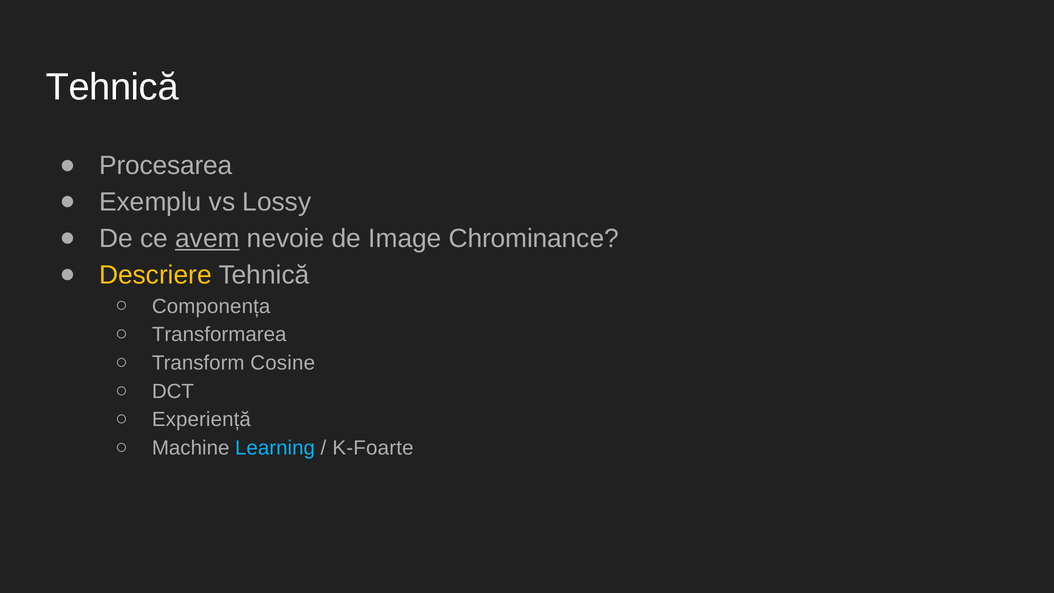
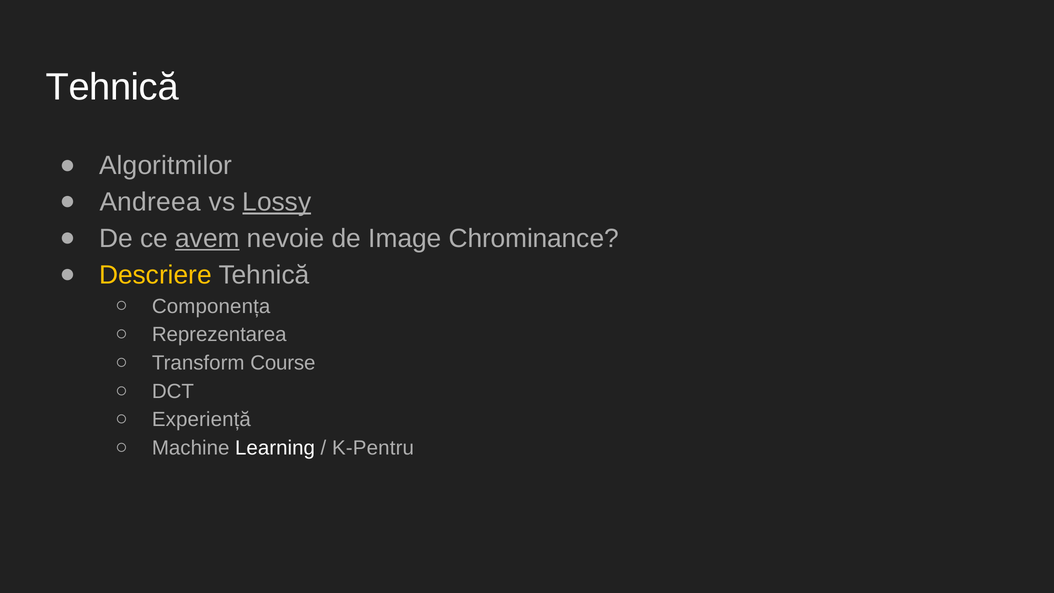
Procesarea: Procesarea -> Algoritmilor (166, 166)
Exemplu: Exemplu -> Andreea (150, 202)
Lossy underline: none -> present (277, 202)
Transformarea: Transformarea -> Reprezentarea (219, 335)
Cosine: Cosine -> Course (283, 363)
Learning colour: light blue -> white (275, 448)
K-Foarte: K-Foarte -> K-Pentru (373, 448)
